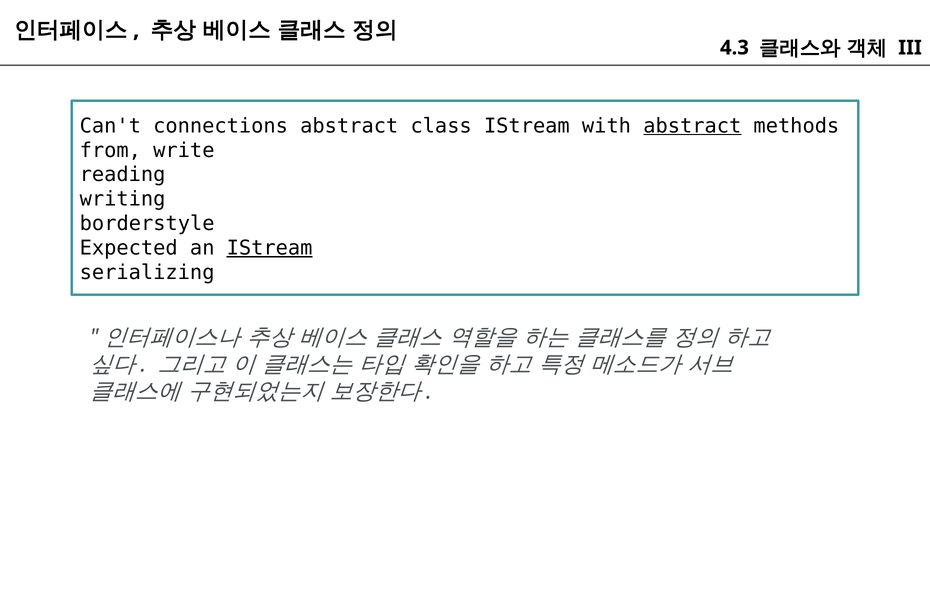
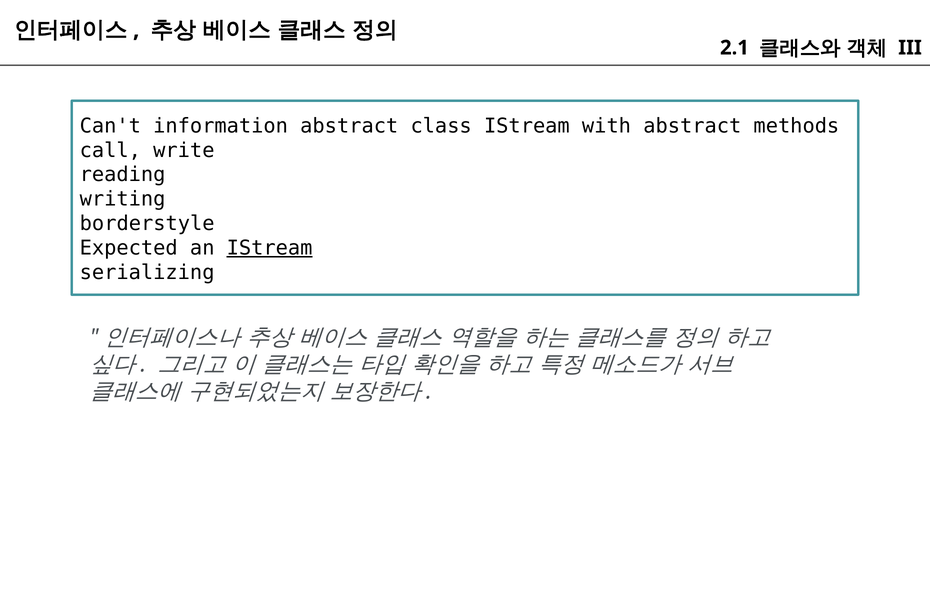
4.3: 4.3 -> 2.1 (734, 48)
connections: connections -> information (221, 126)
abstract underline: present -> none (692, 126)
from: from -> call (110, 150)
